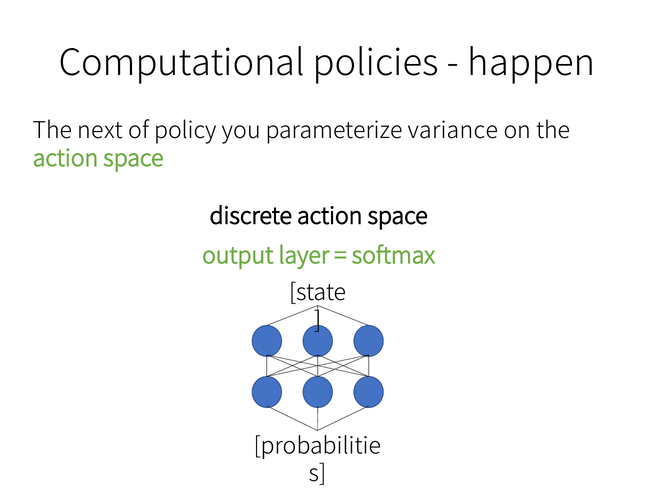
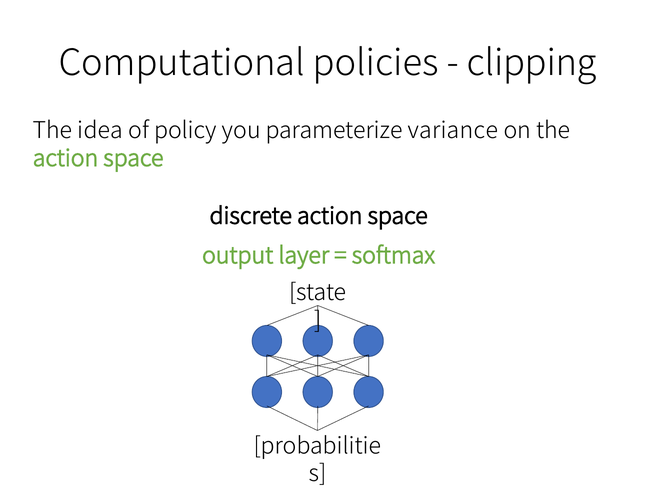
happen: happen -> clipping (532, 63)
next: next -> idea (100, 131)
